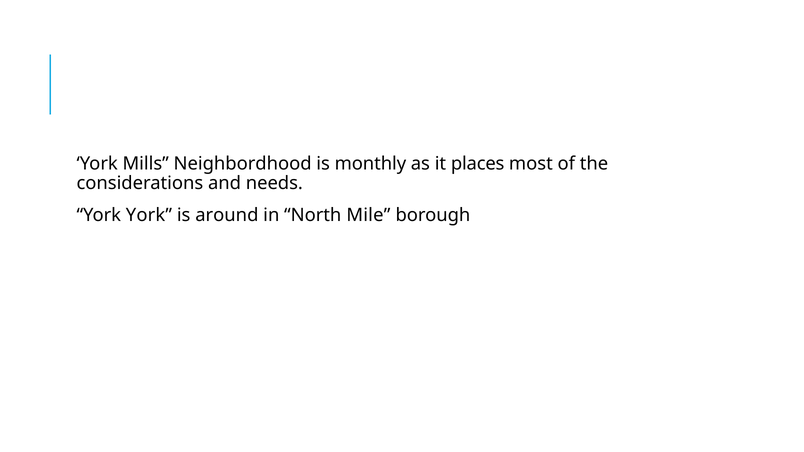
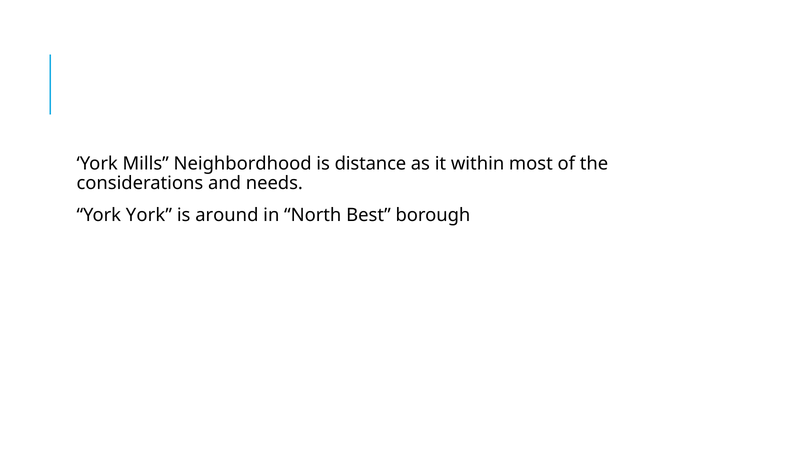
monthly: monthly -> distance (370, 164)
places: places -> within (478, 164)
Mile: Mile -> Best (368, 215)
